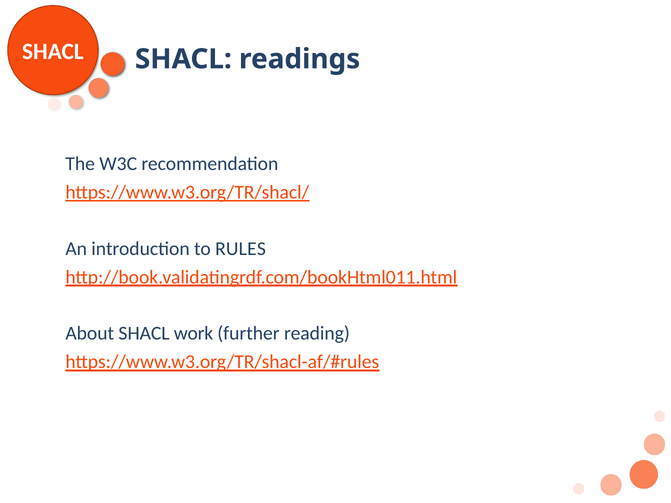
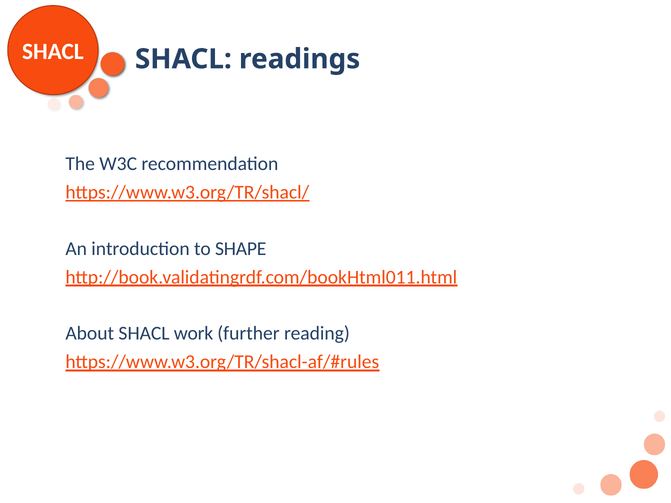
RULES: RULES -> SHAPE (241, 249)
